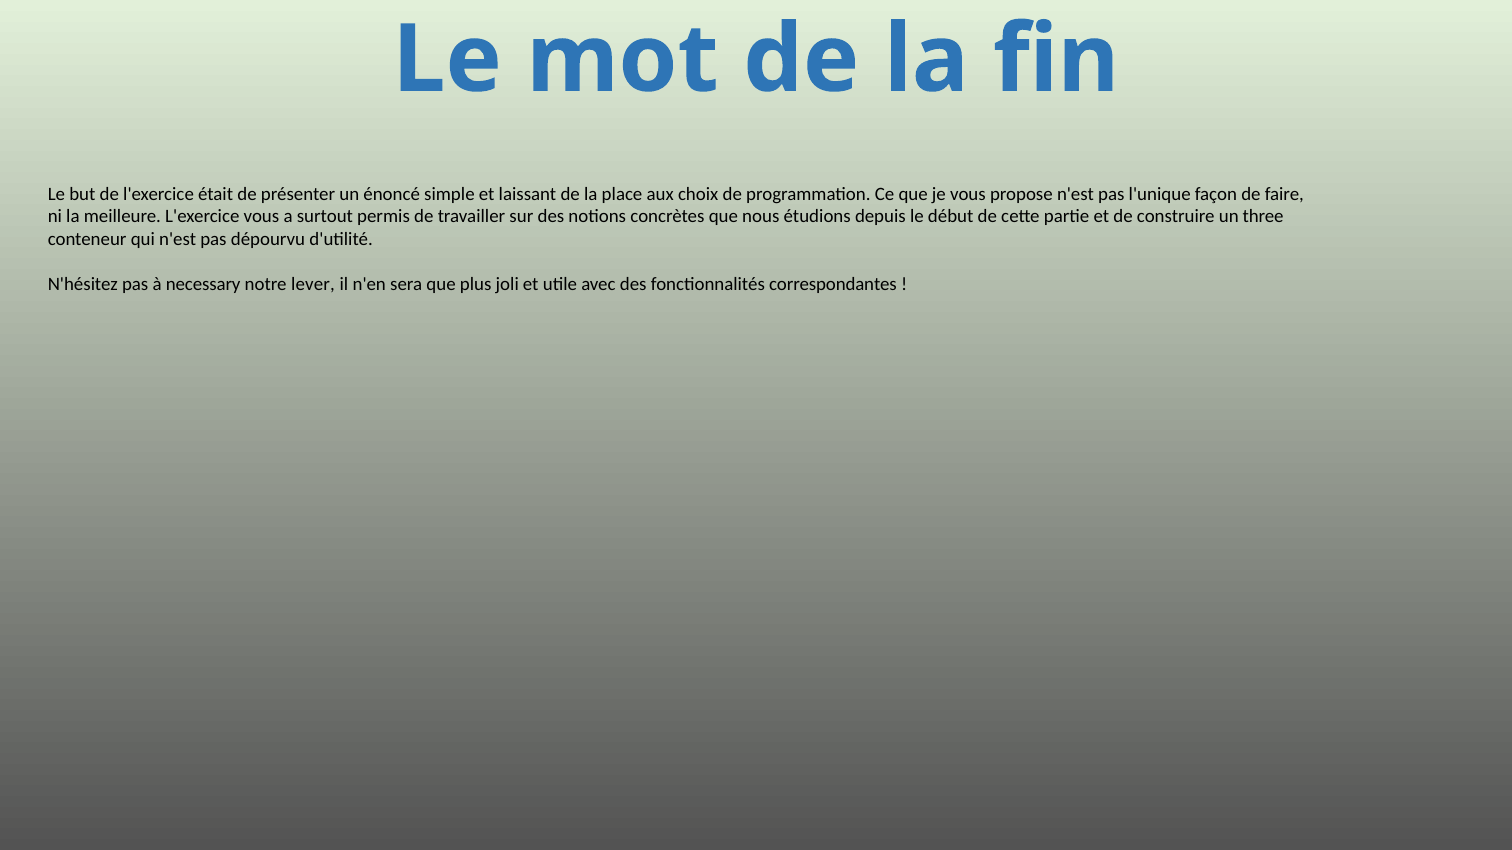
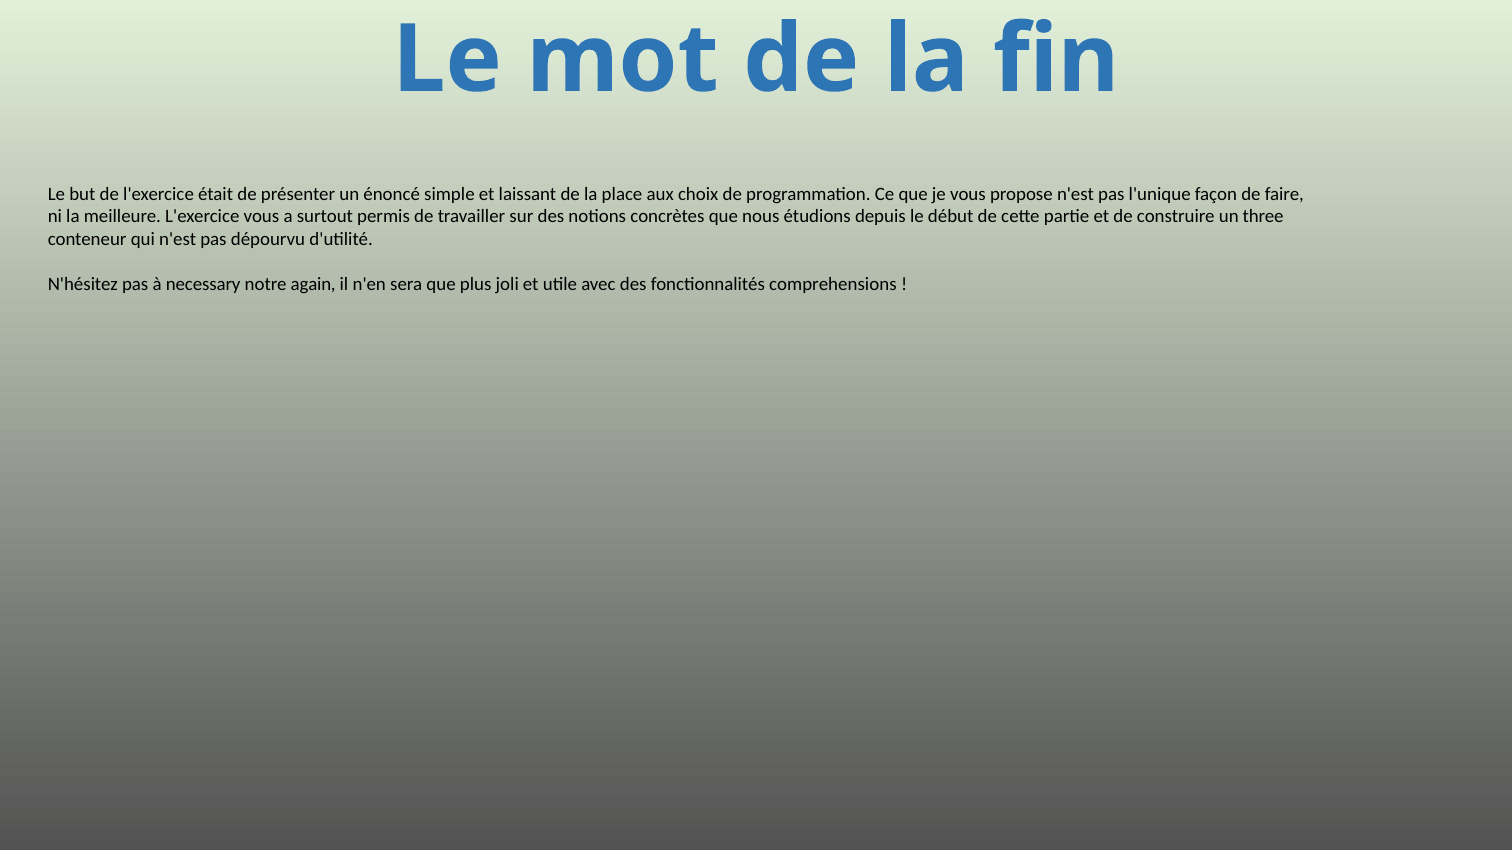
lever: lever -> again (313, 285)
correspondantes: correspondantes -> comprehensions (833, 285)
